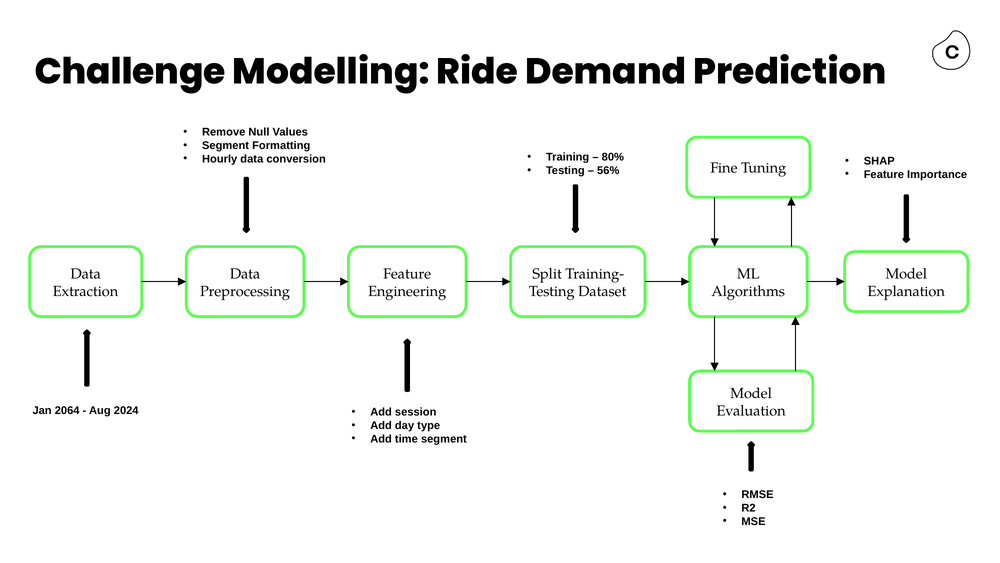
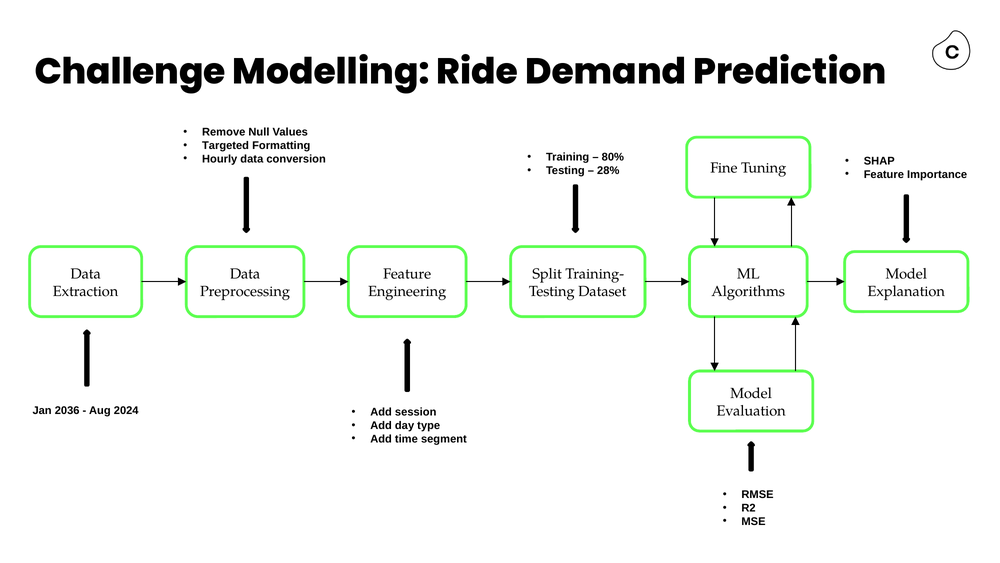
Segment: Segment -> Targeted (226, 145)
56%: 56% -> 28% (608, 170)
2064: 2064 -> 2036 (67, 410)
